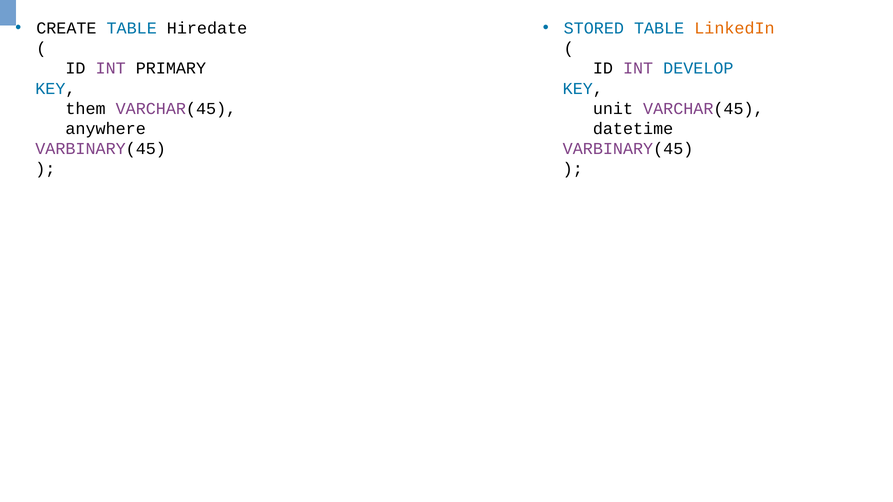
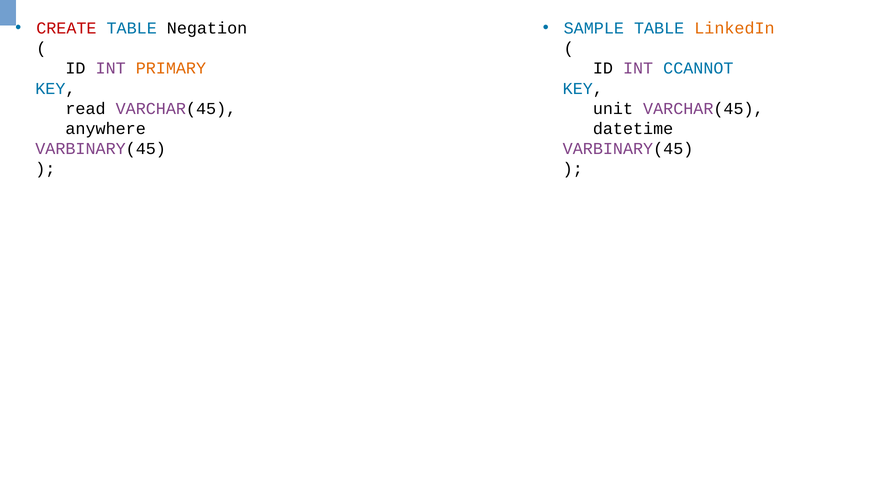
CREATE colour: black -> red (66, 28)
Hiredate: Hiredate -> Negation (207, 28)
STORED: STORED -> SAMPLE (594, 28)
PRIMARY colour: black -> orange (171, 68)
DEVELOP: DEVELOP -> CCANNOT (698, 68)
them: them -> read (86, 109)
